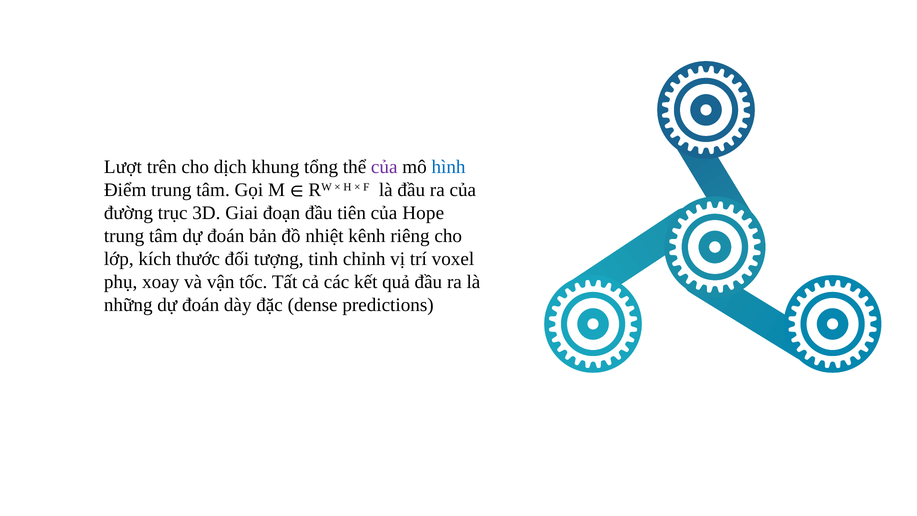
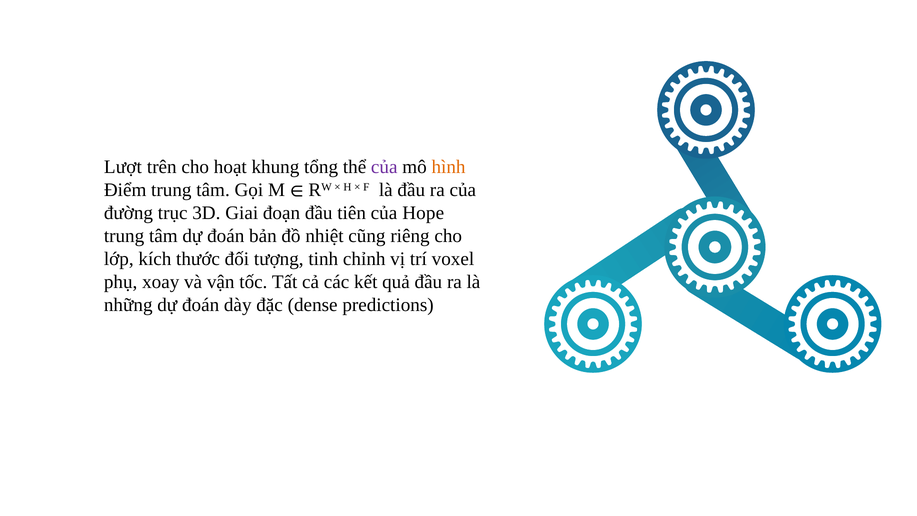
dịch: dịch -> hoạt (230, 167)
hình colour: blue -> orange (449, 167)
kênh: kênh -> cũng (367, 236)
